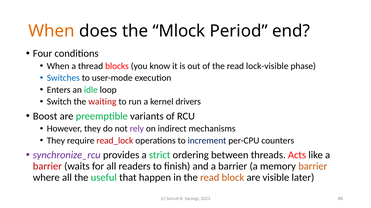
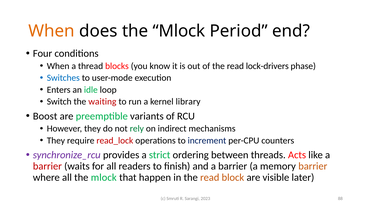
lock-visible: lock-visible -> lock-drivers (267, 66)
drivers: drivers -> library (188, 102)
rely colour: purple -> green (137, 129)
all the useful: useful -> mlock (104, 178)
